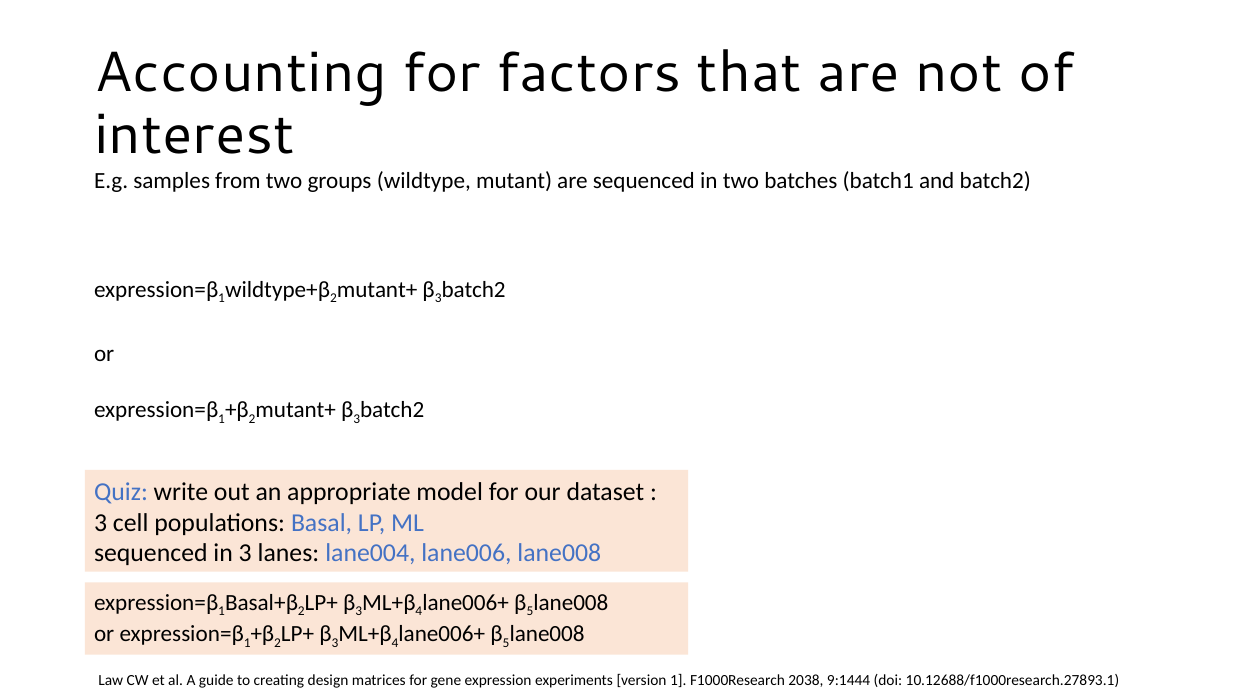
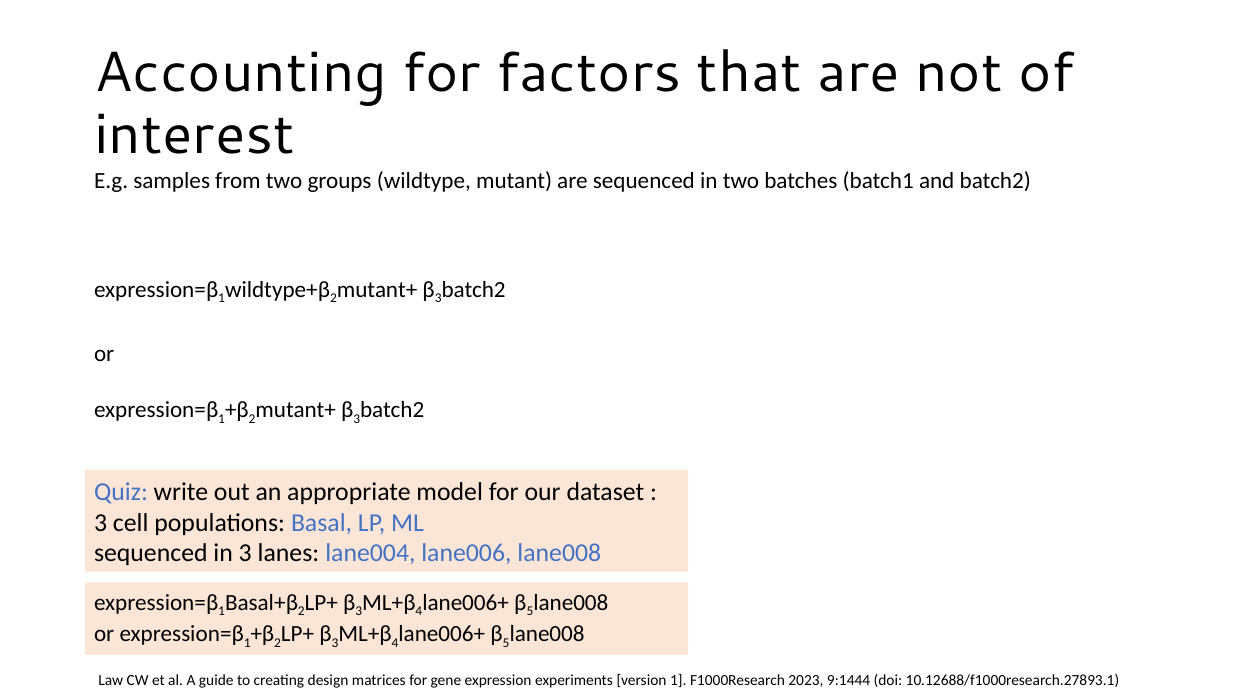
2038: 2038 -> 2023 (806, 681)
